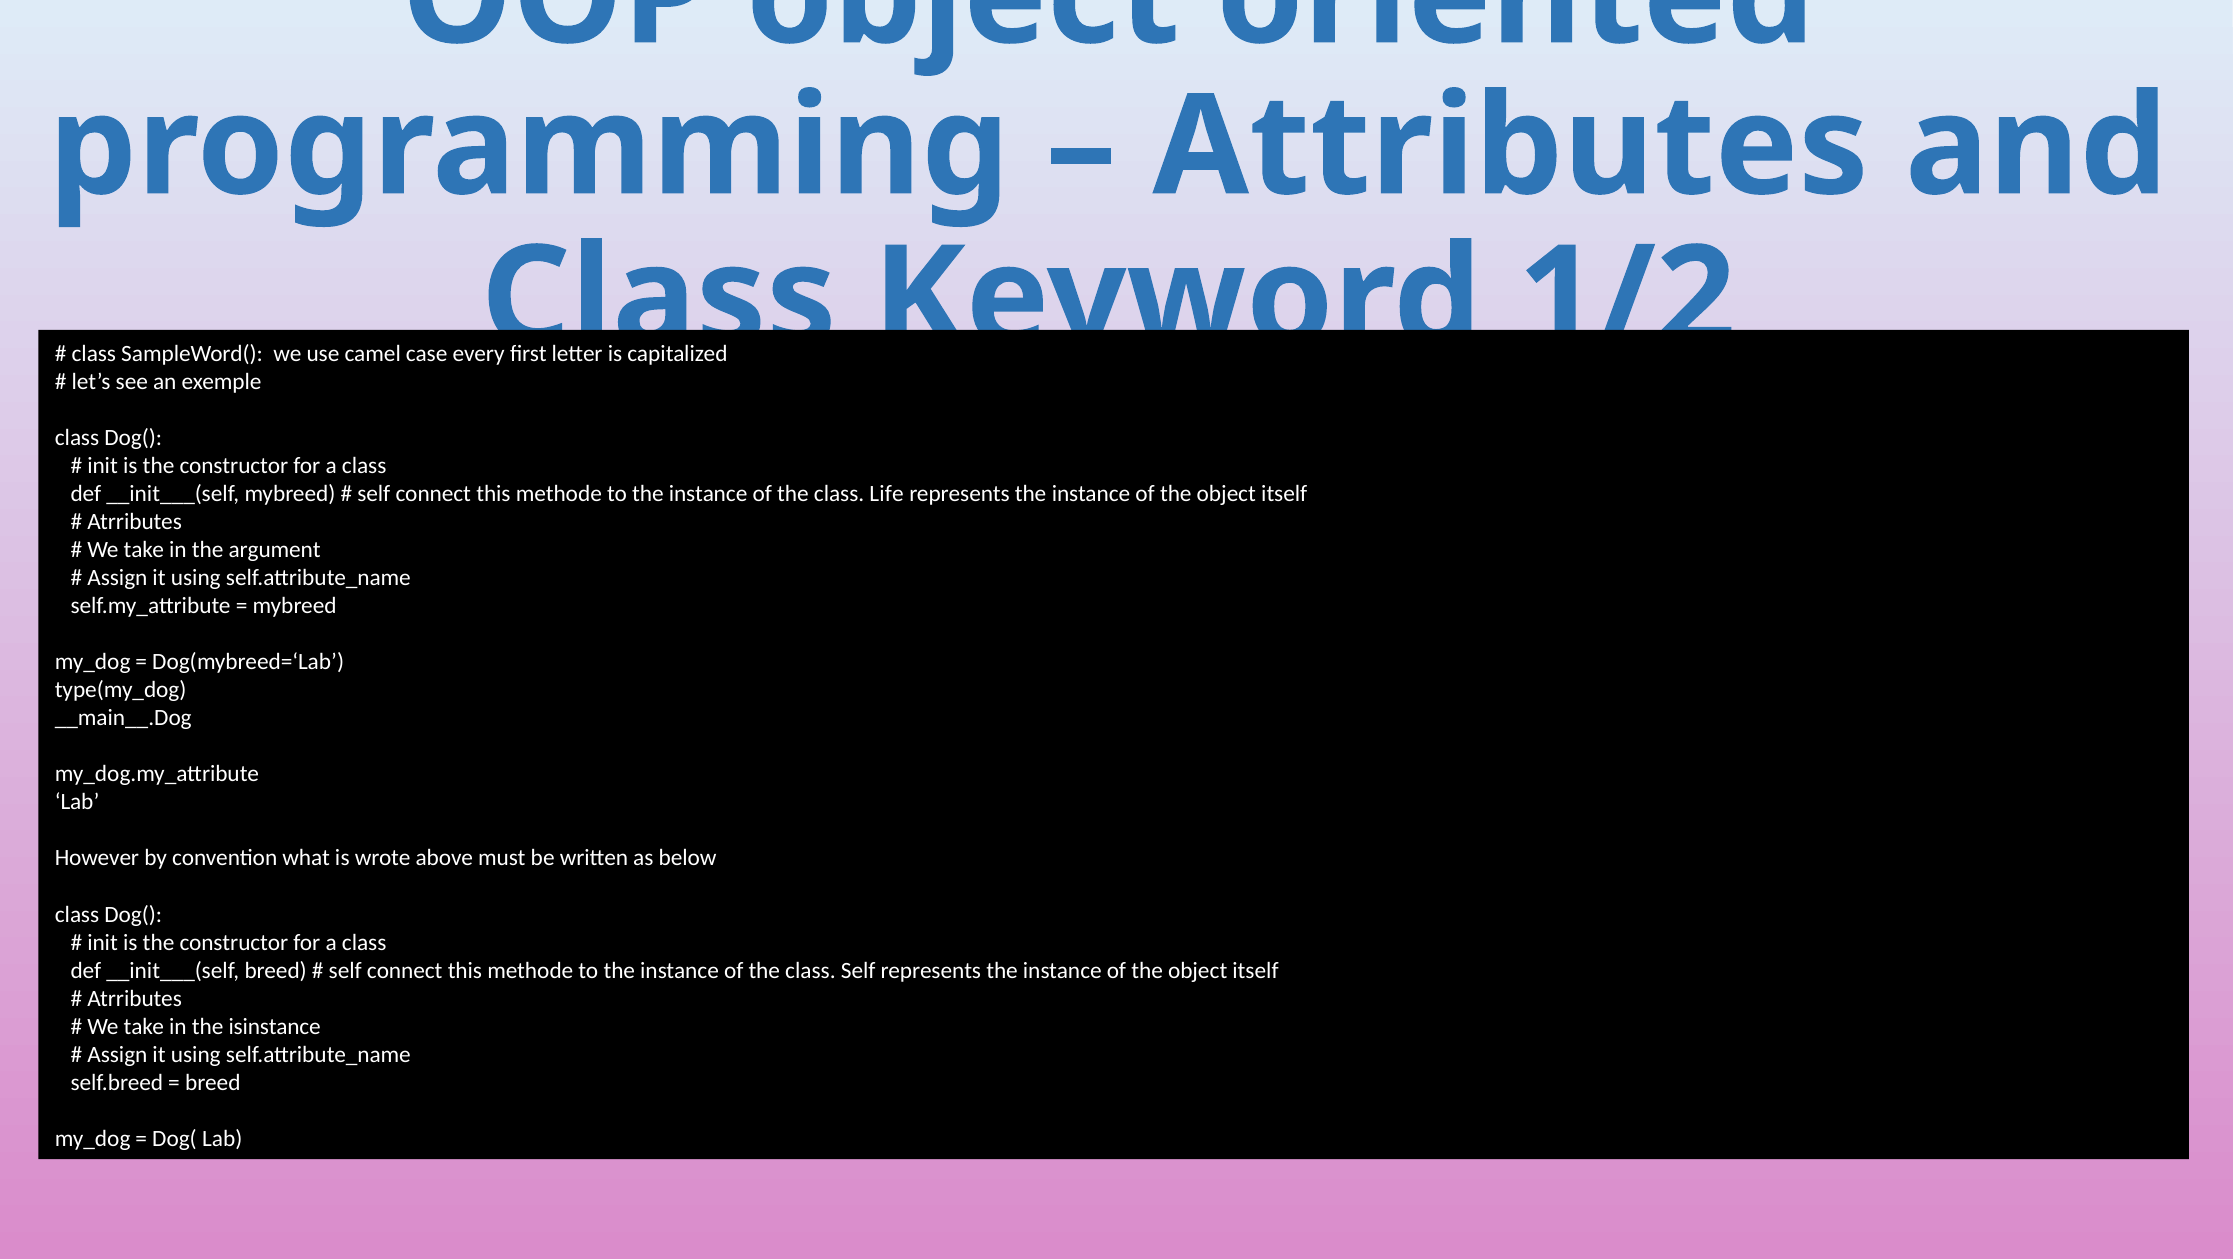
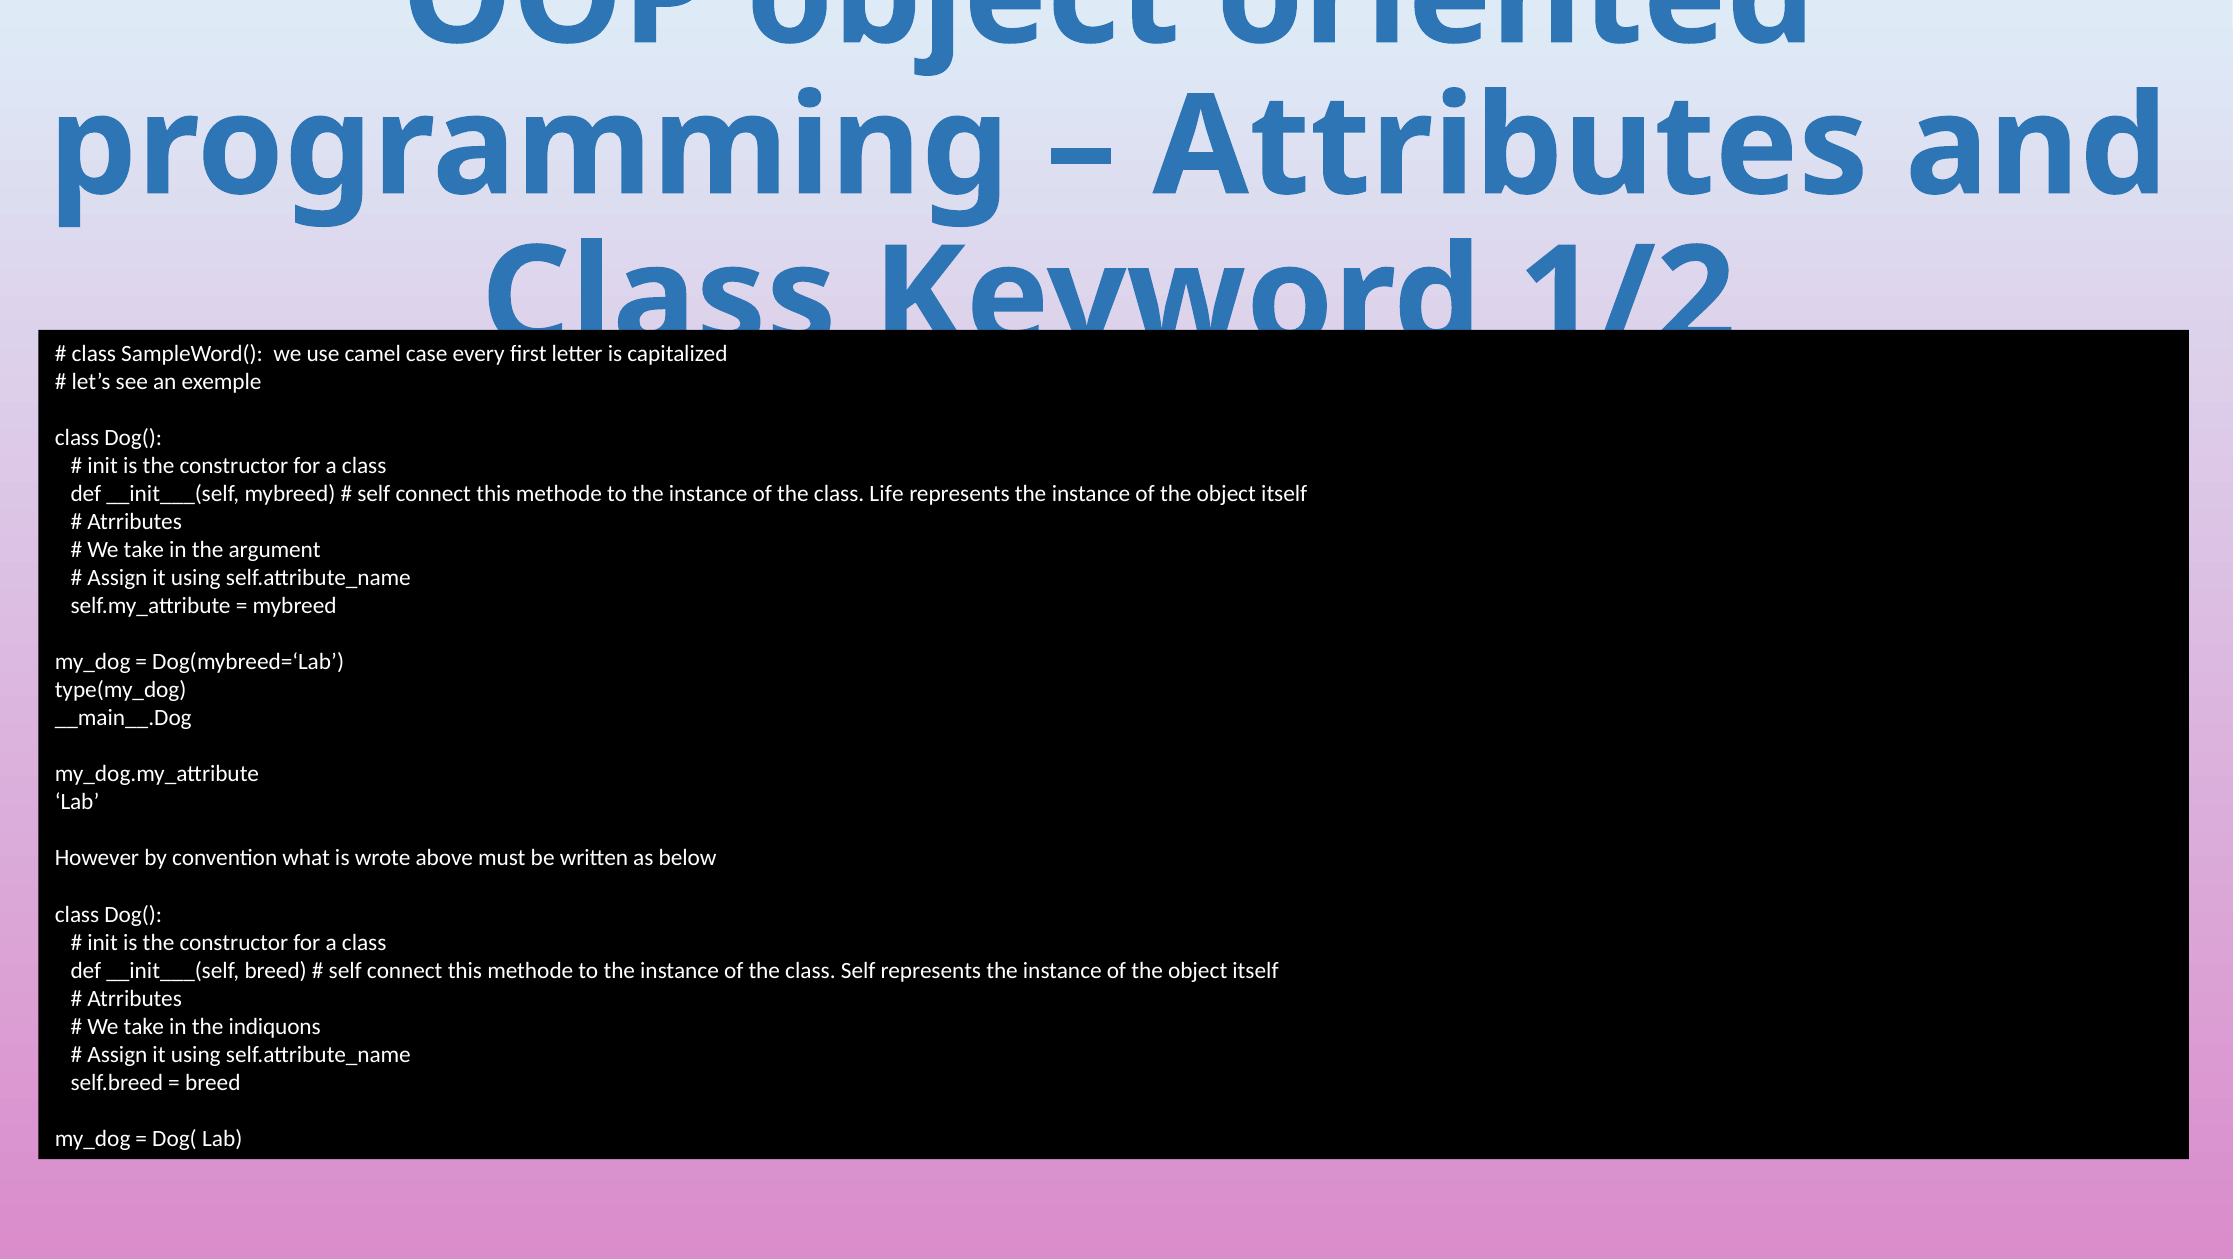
isinstance: isinstance -> indiquons (275, 1026)
